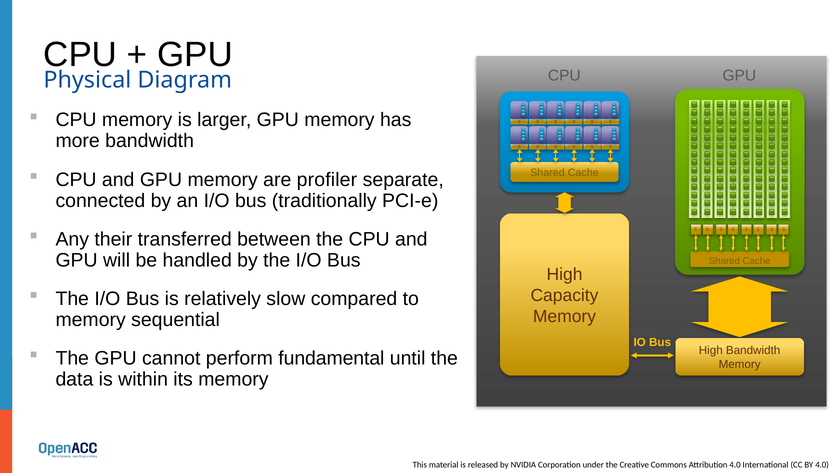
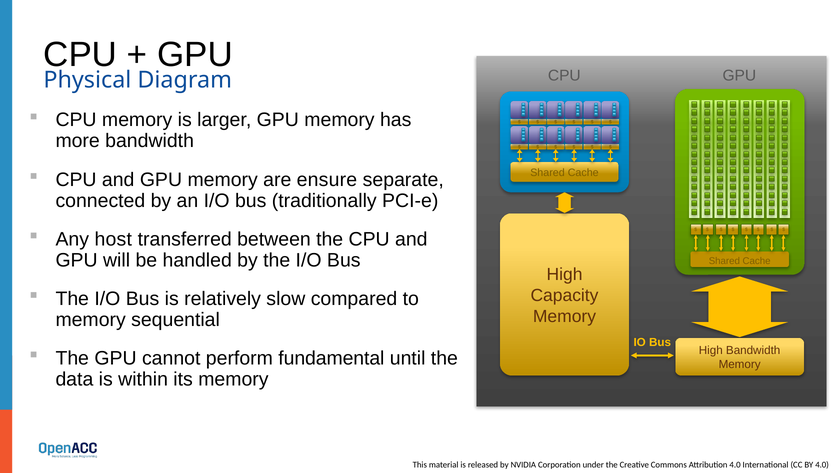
profiler: profiler -> ensure (327, 179)
their: their -> host (113, 239)
